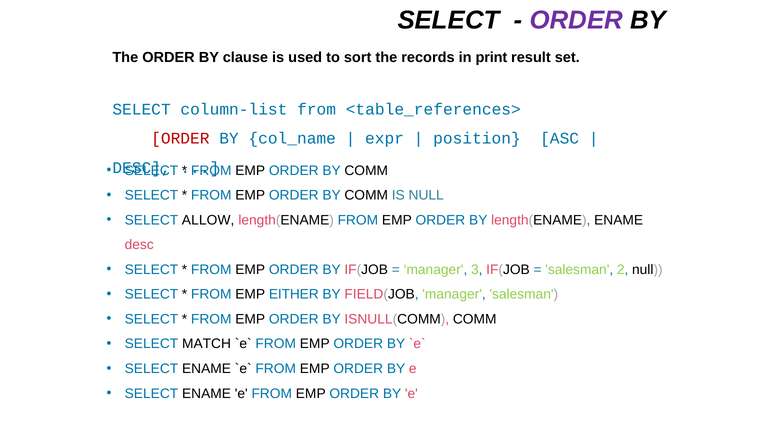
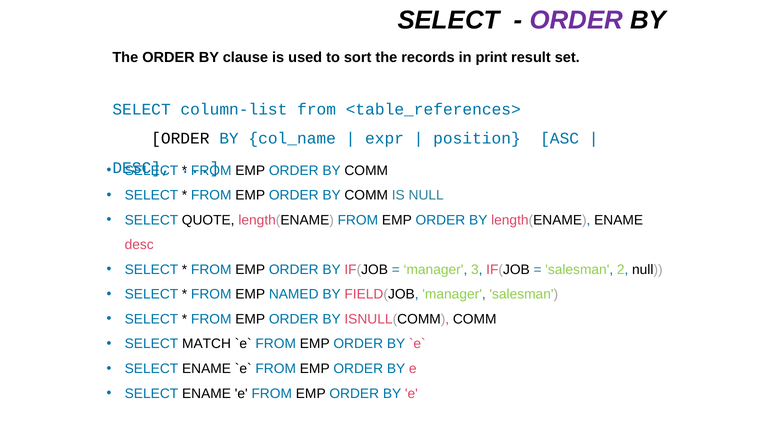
ORDER colour: red -> black (180, 138)
ALLOW: ALLOW -> QUOTE (208, 220)
EITHER: EITHER -> NAMED (294, 294)
